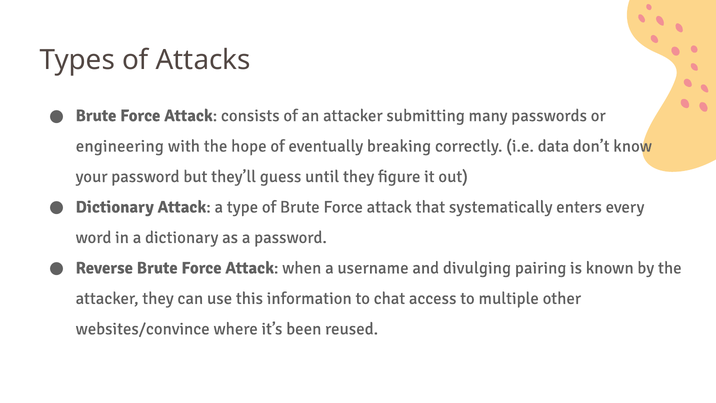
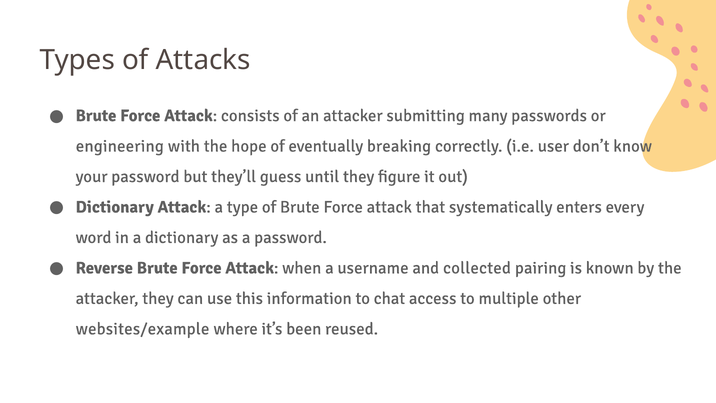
data: data -> user (553, 146)
divulging: divulging -> collected (477, 268)
websites/convince: websites/convince -> websites/example (143, 329)
